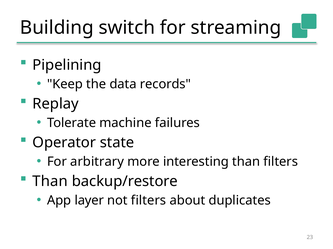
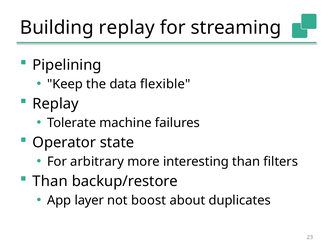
Building switch: switch -> replay (127, 28)
records: records -> flexible (165, 84)
not filters: filters -> boost (149, 201)
